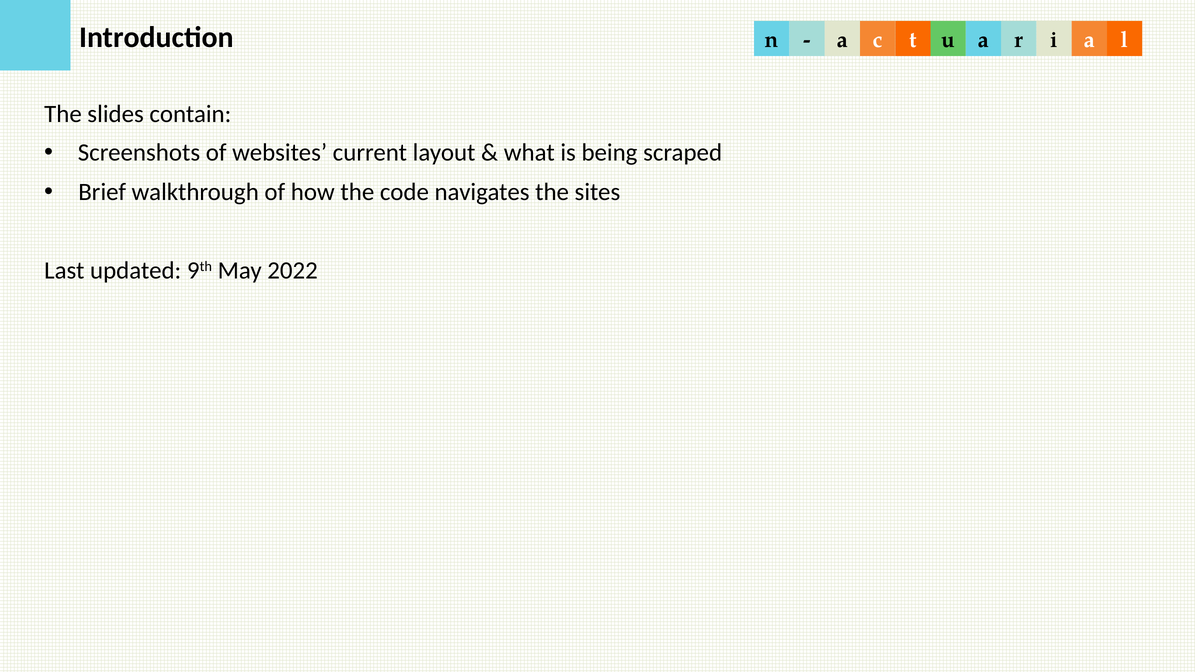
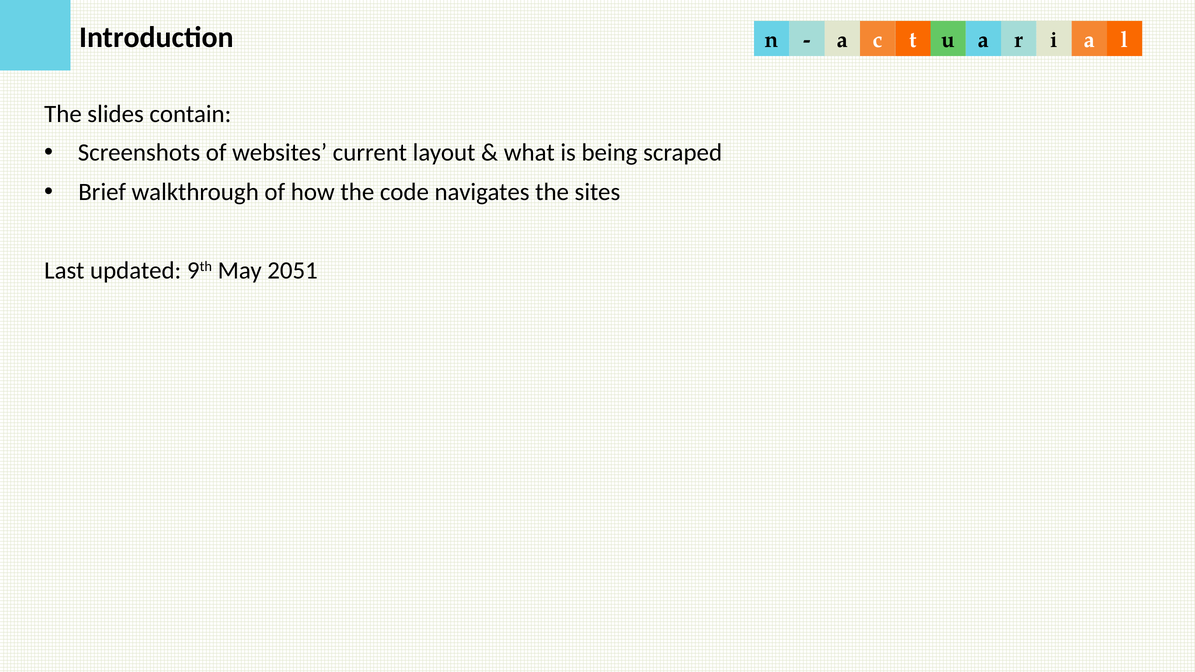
2022: 2022 -> 2051 (293, 271)
